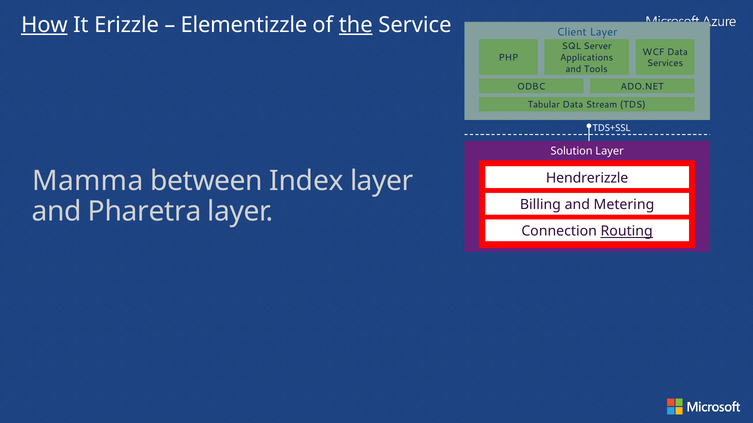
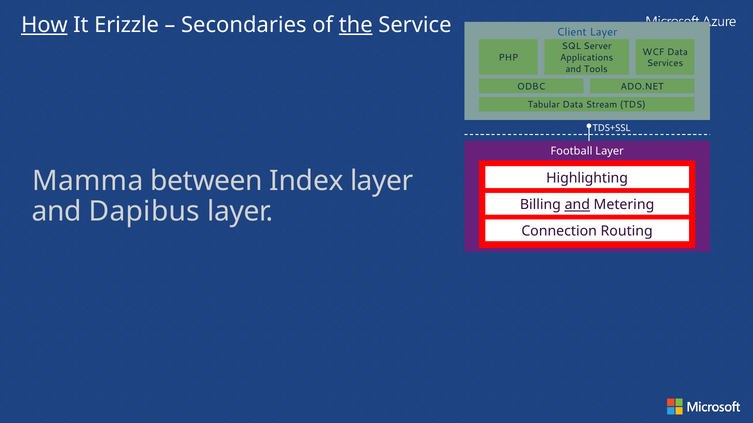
Elementizzle: Elementizzle -> Secondaries (244, 25)
Solution: Solution -> Football (572, 151)
Hendrerizzle: Hendrerizzle -> Highlighting (587, 178)
and underline: none -> present (577, 205)
Pharetra: Pharetra -> Dapibus (144, 212)
Routing underline: present -> none (627, 232)
